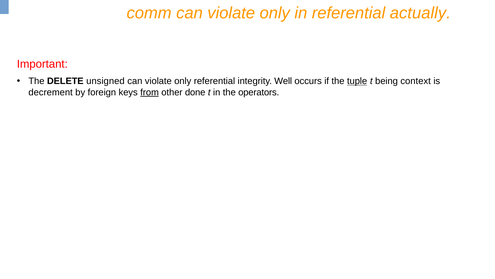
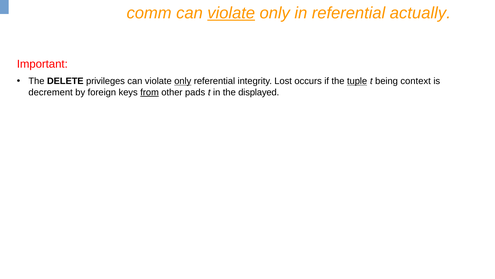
violate underline: none -> present (231, 13)
unsigned: unsigned -> privileges (106, 81)
only underline: none -> present (183, 81)
Well: Well -> Lost (283, 81)
done: done -> pads (195, 92)
operators: operators -> displayed (259, 92)
